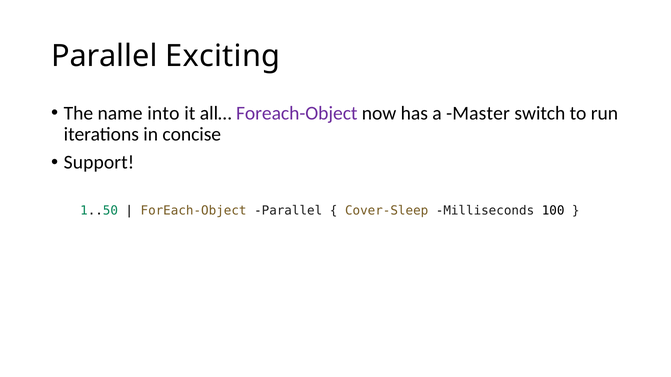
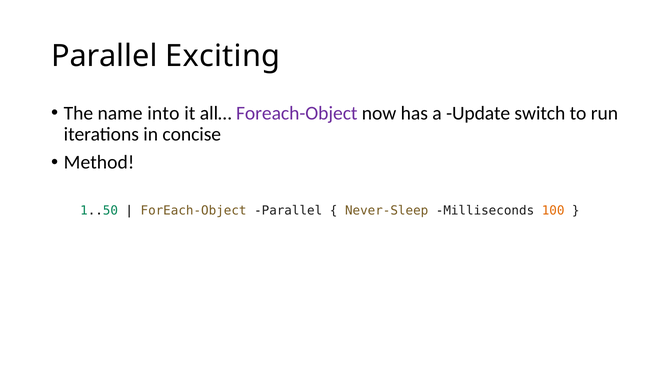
Master: Master -> Update (478, 113)
Support: Support -> Method (99, 163)
Cover-Sleep: Cover-Sleep -> Never-Sleep (387, 211)
100 colour: black -> orange (553, 211)
